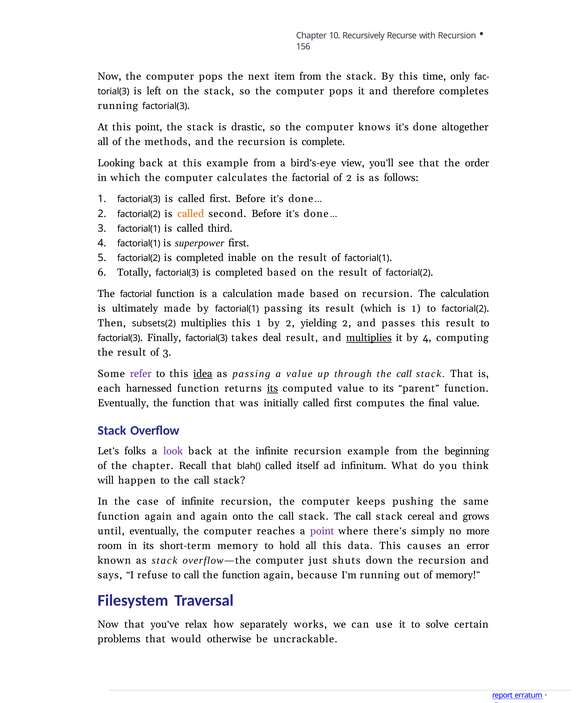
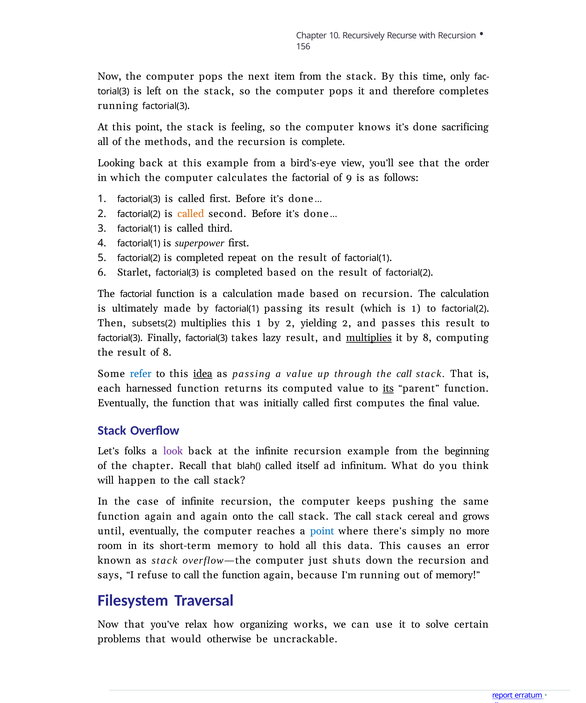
drastic: drastic -> feeling (248, 127)
altogether: altogether -> sacrificing (465, 127)
of 2: 2 -> 9 (349, 178)
inable: inable -> repeat (242, 258)
Totally: Totally -> Starlet (134, 273)
deal: deal -> lazy (272, 338)
by 4: 4 -> 8 (427, 338)
of 3: 3 -> 8 (167, 353)
refer colour: purple -> blue (141, 374)
its underline: present -> none (272, 389)
its underline: none -> present (388, 389)
point colour: purple -> blue (322, 531)
separately: separately -> organizing (264, 625)
